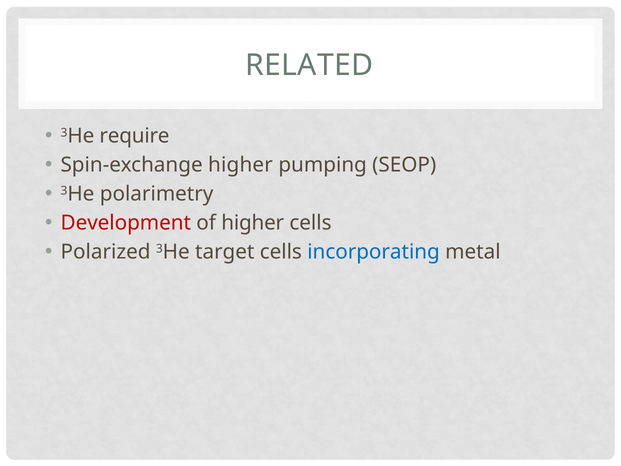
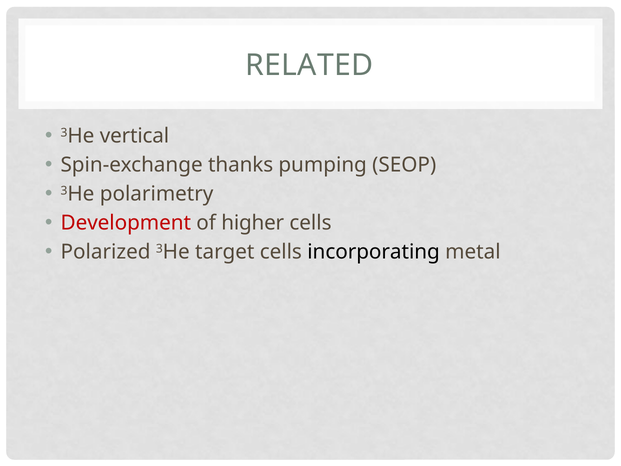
require: require -> vertical (134, 136)
Spin-exchange higher: higher -> thanks (241, 165)
incorporating colour: blue -> black (374, 252)
